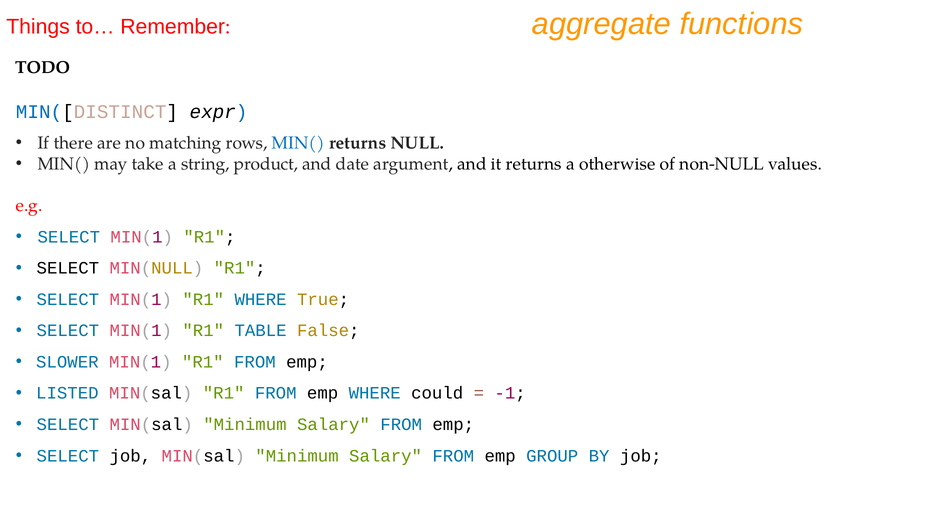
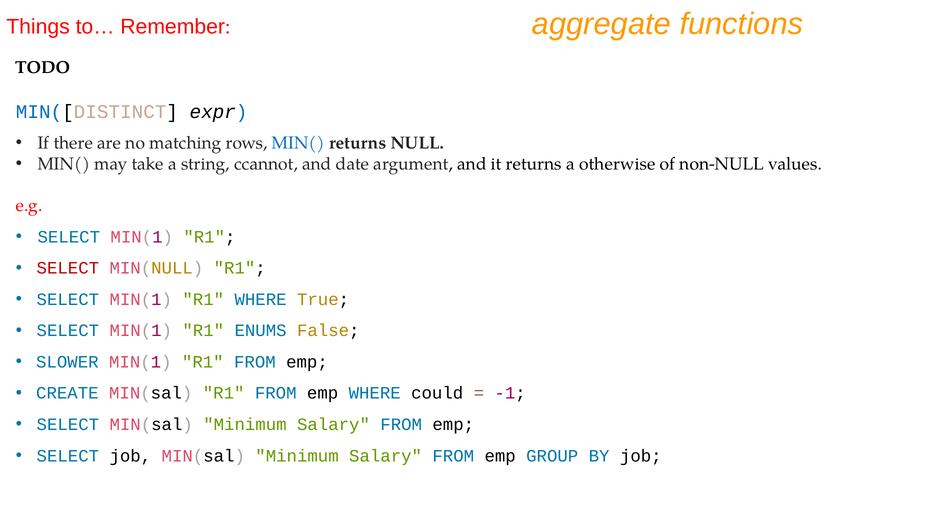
product: product -> ccannot (266, 164)
SELECT colour: black -> red (68, 268)
TABLE: TABLE -> ENUMS (261, 331)
LISTED: LISTED -> CREATE (67, 393)
